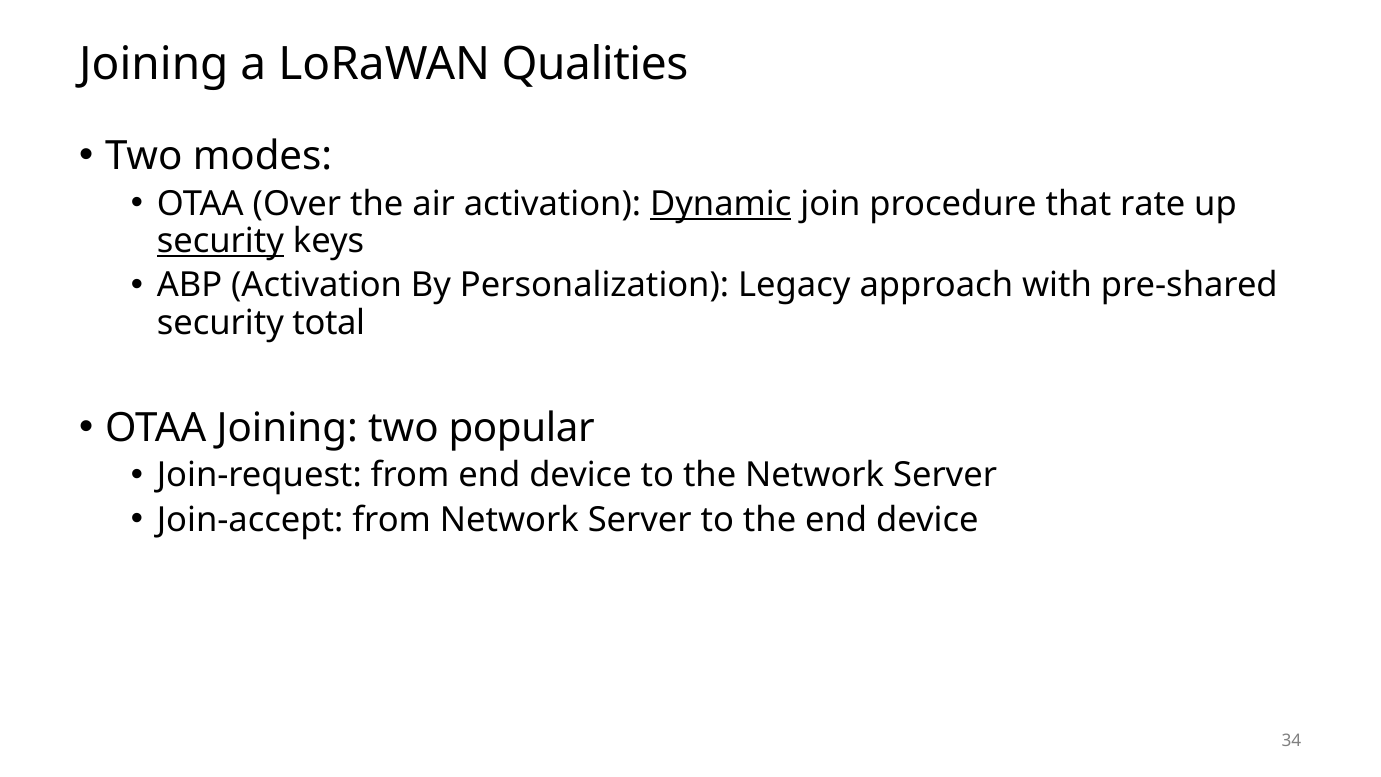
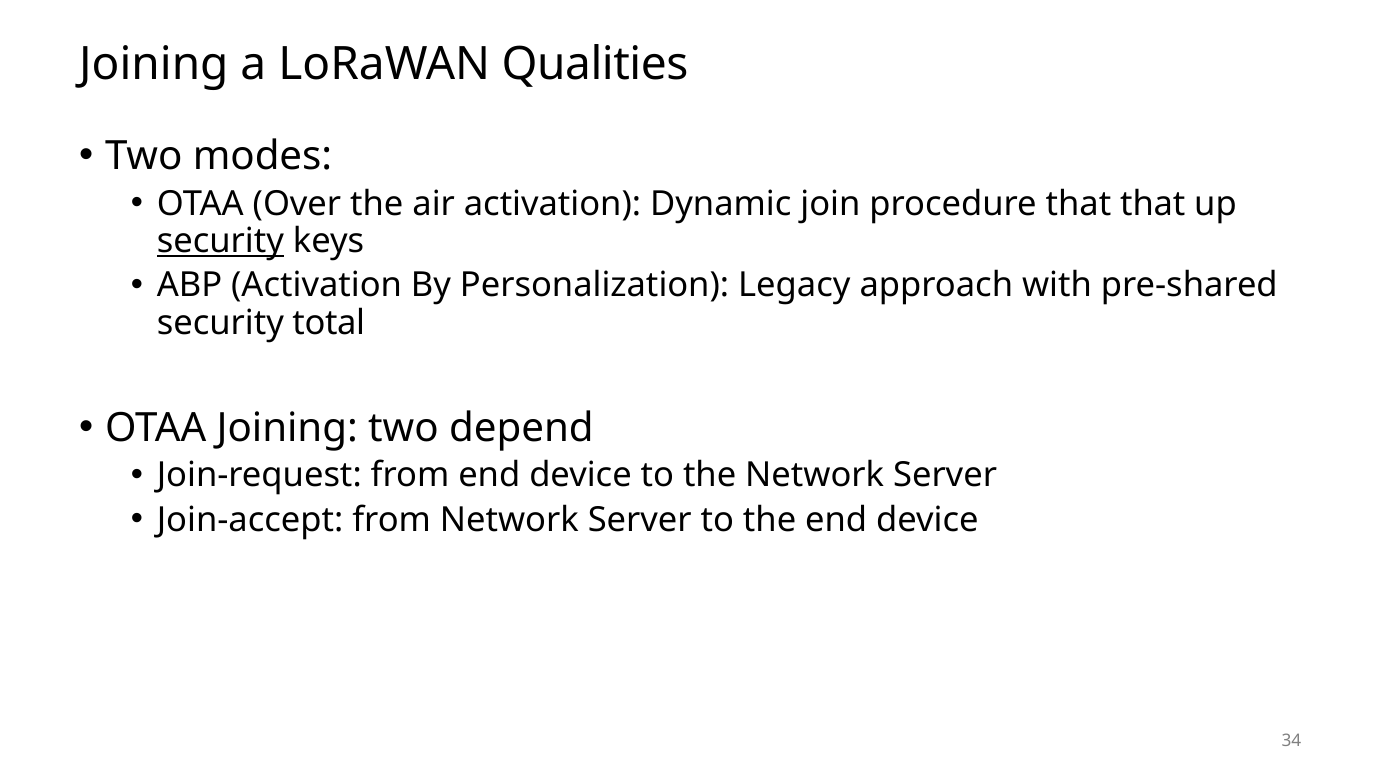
Dynamic underline: present -> none (721, 204)
that rate: rate -> that (1153, 204)
popular: popular -> depend (521, 428)
